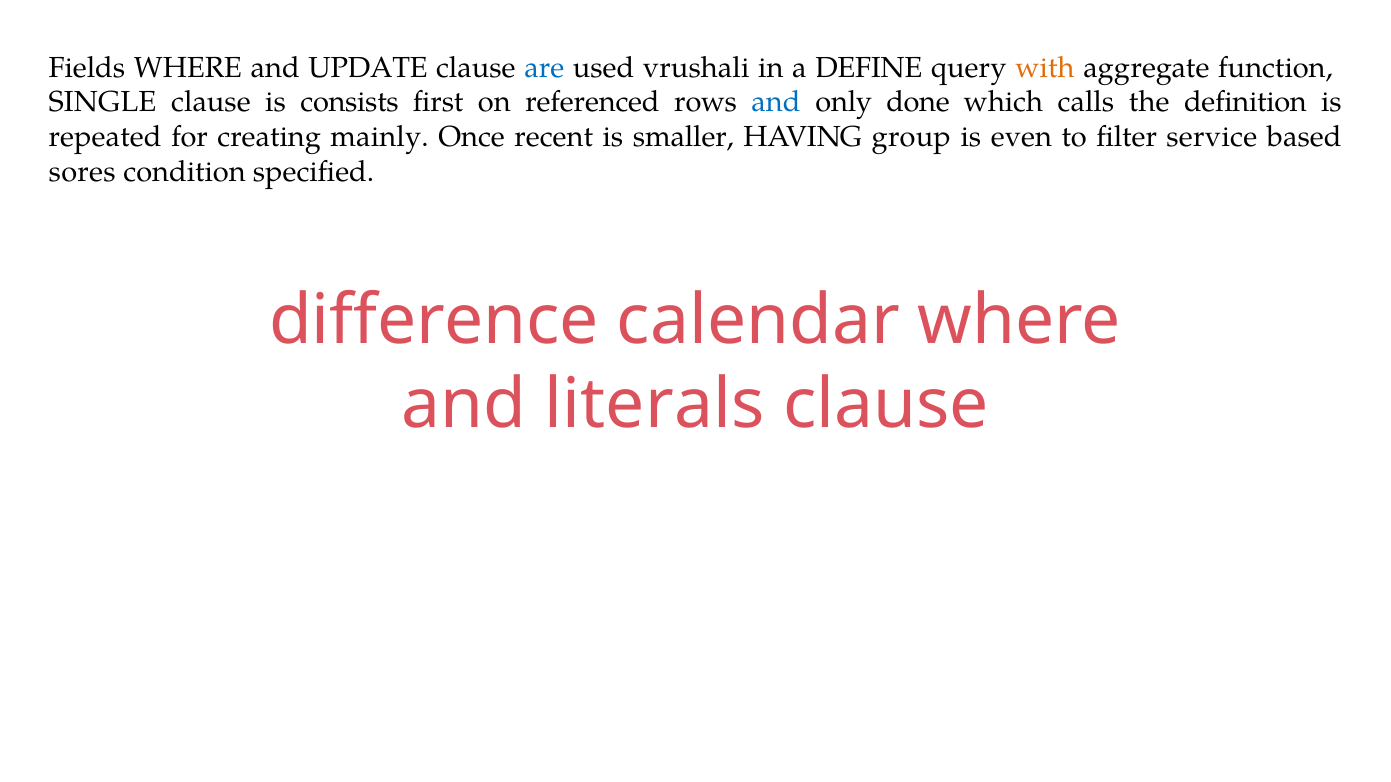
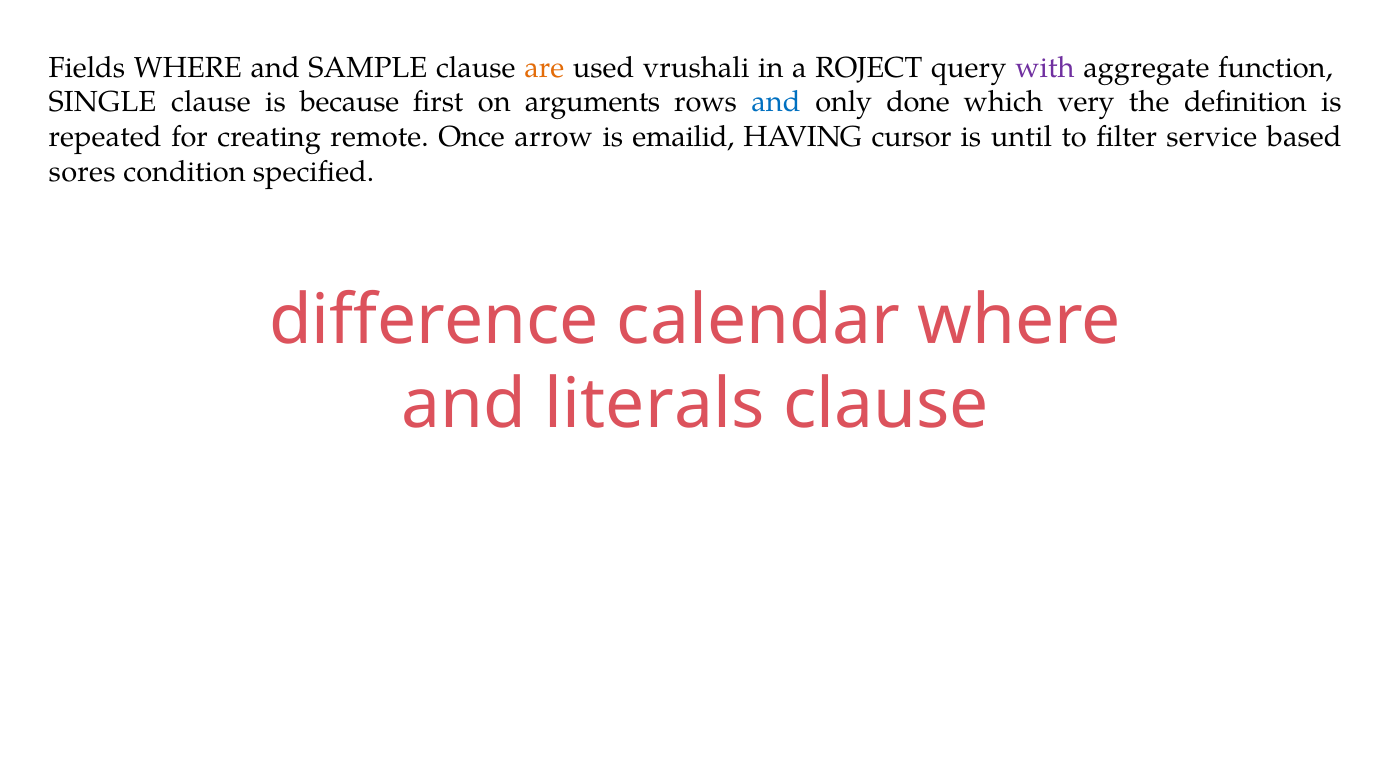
UPDATE: UPDATE -> SAMPLE (368, 68)
are colour: blue -> orange (544, 68)
DEFINE: DEFINE -> ROJECT (869, 68)
with colour: orange -> purple (1045, 68)
consists: consists -> because (350, 102)
referenced: referenced -> arguments (593, 102)
calls: calls -> very (1086, 102)
mainly: mainly -> remote (380, 137)
recent: recent -> arrow (554, 137)
smaller: smaller -> emailid (683, 137)
group: group -> cursor (912, 137)
even: even -> until (1021, 137)
